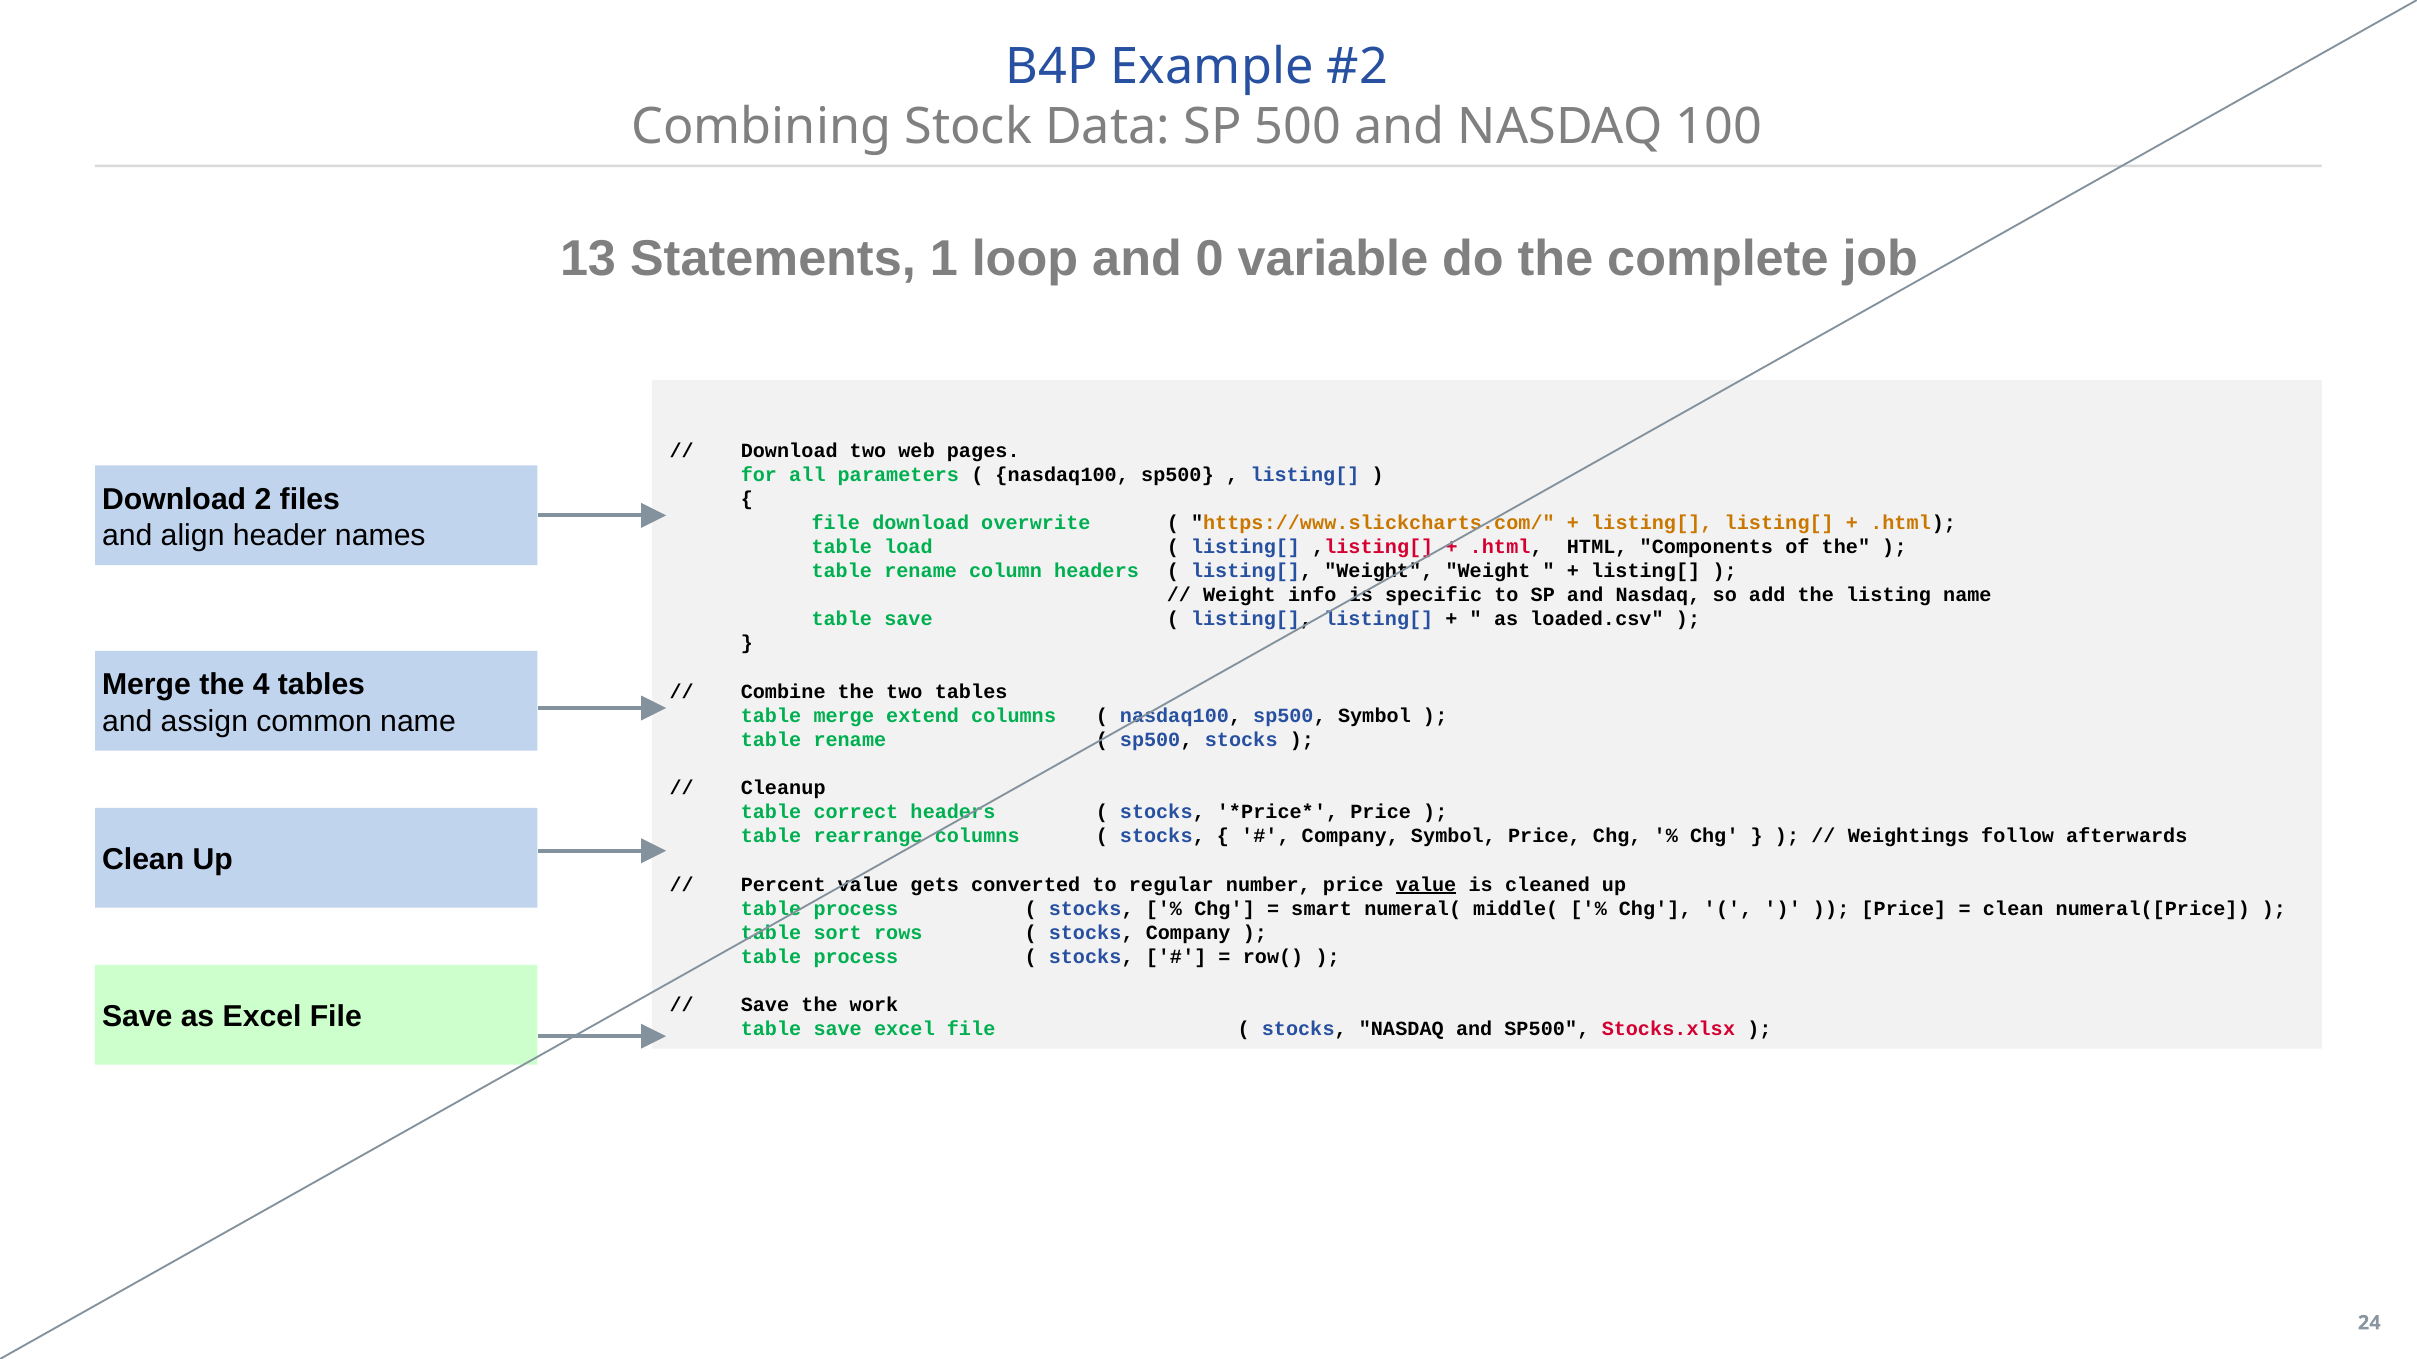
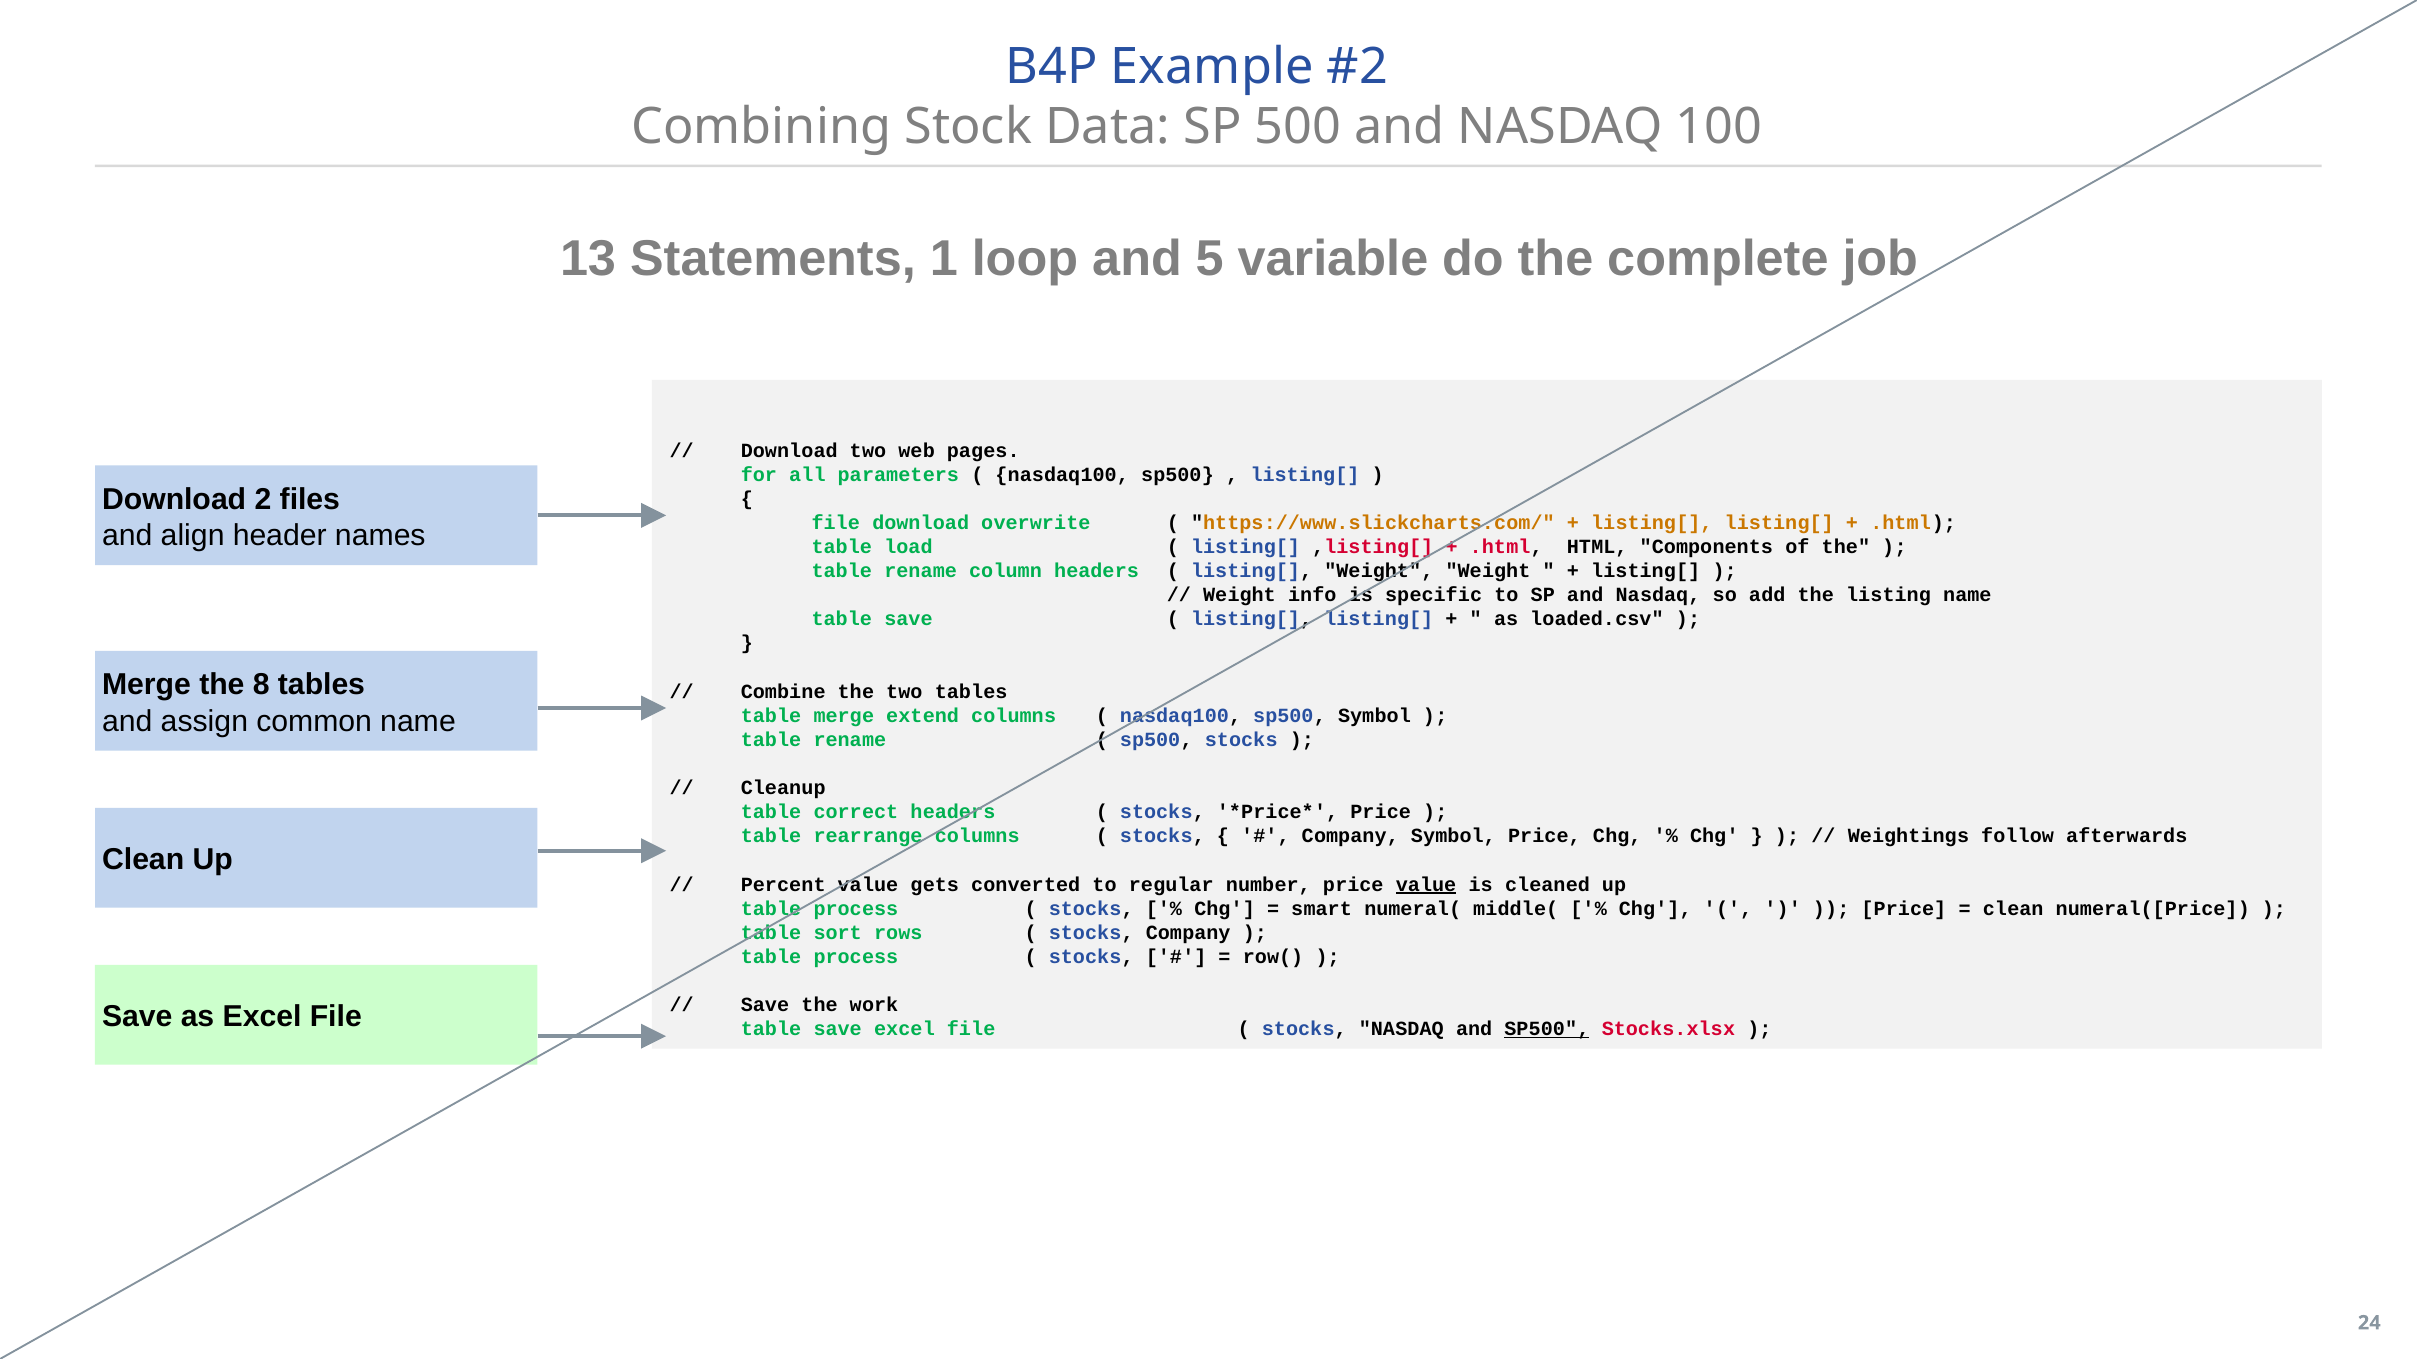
0: 0 -> 5 (1210, 259)
4: 4 -> 8 (261, 685)
SP500 underline: none -> present (1547, 1030)
